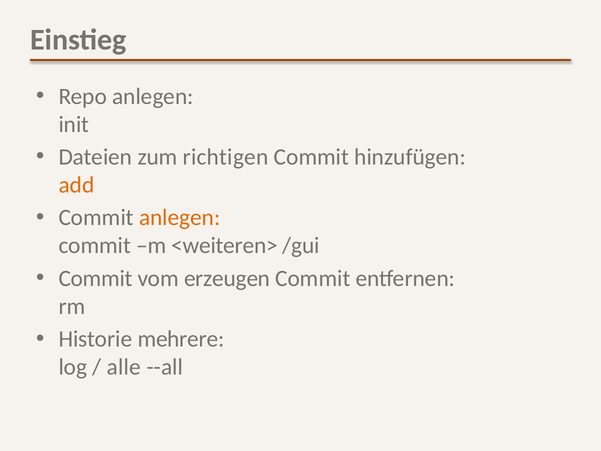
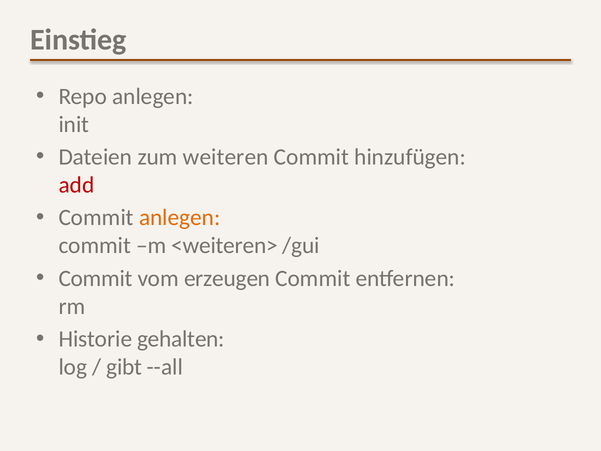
richtigen: richtigen -> weiteren (226, 157)
add colour: orange -> red (76, 185)
mehrere: mehrere -> gehalten (181, 339)
alle: alle -> gibt (124, 367)
